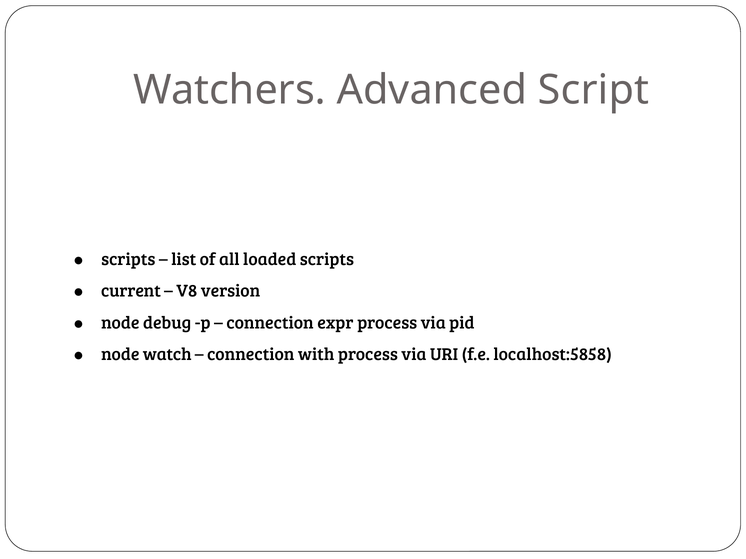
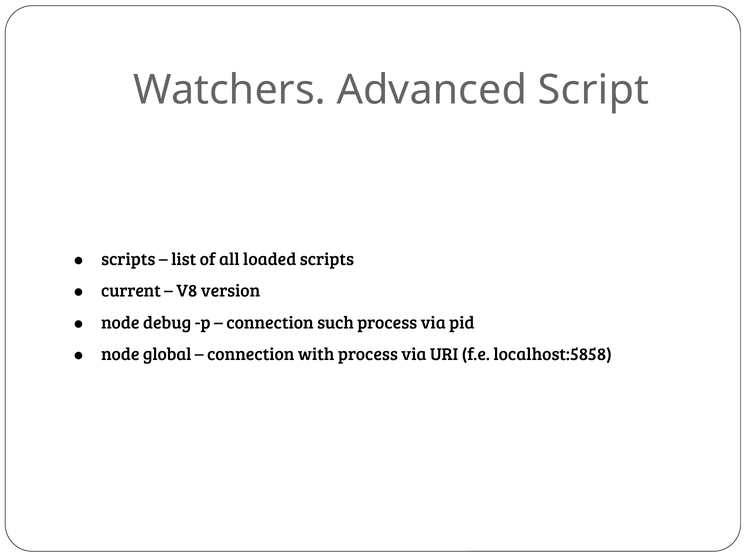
expr: expr -> such (336, 323)
watch: watch -> global (167, 355)
